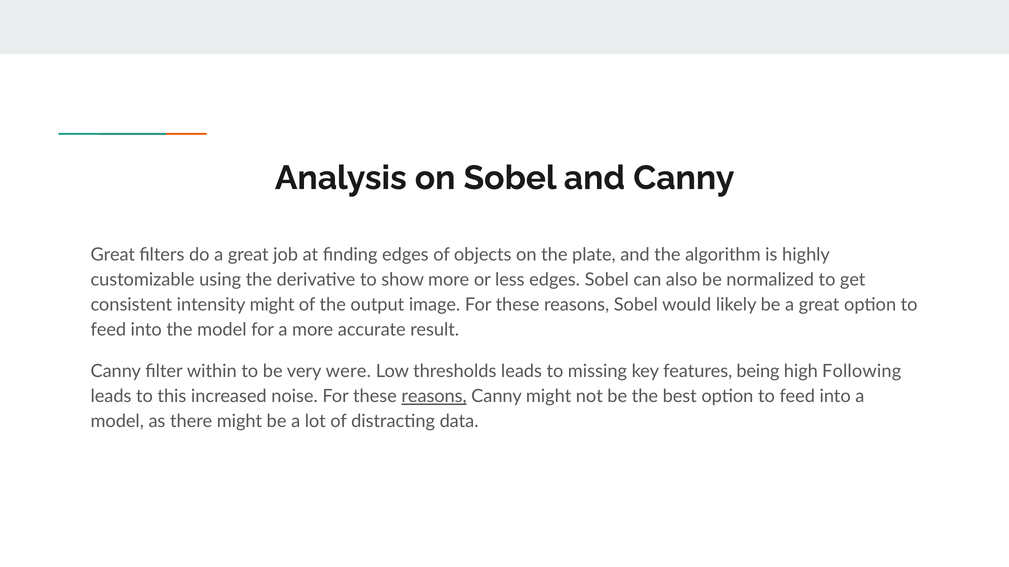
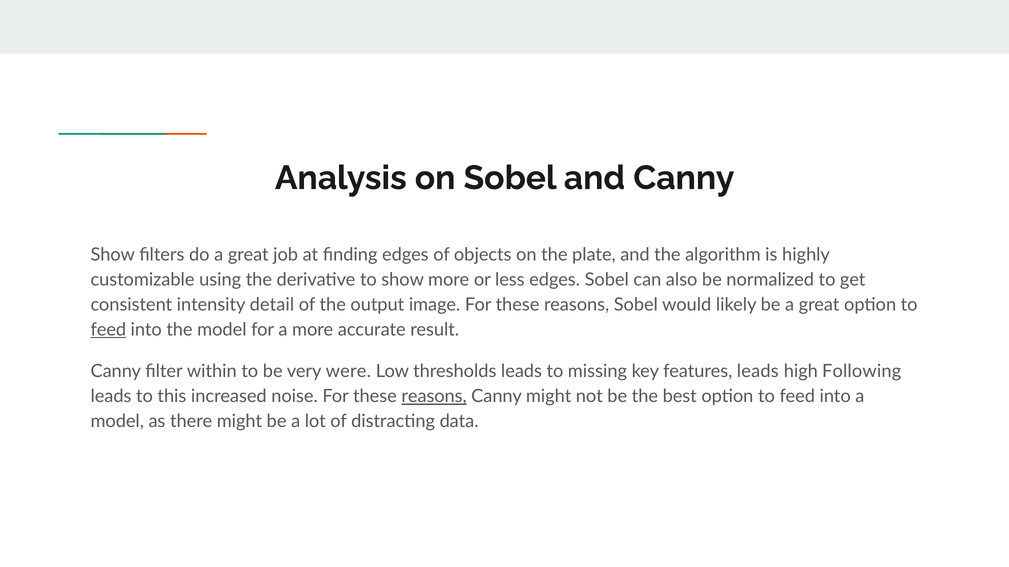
Great: Great -> Show (113, 255)
intensity might: might -> detail (272, 305)
feed underline: none -> present (108, 330)
features being: being -> leads (758, 372)
